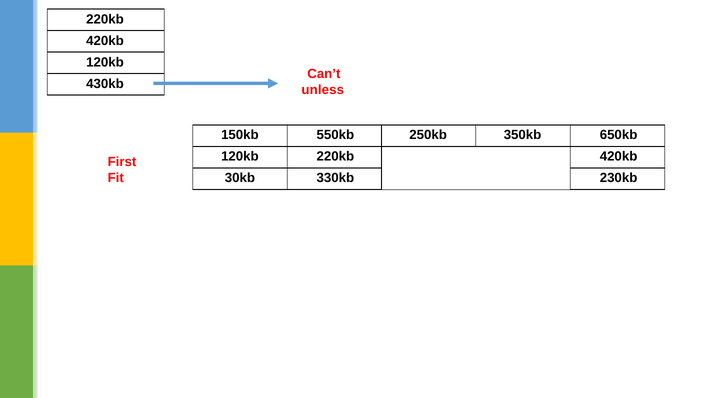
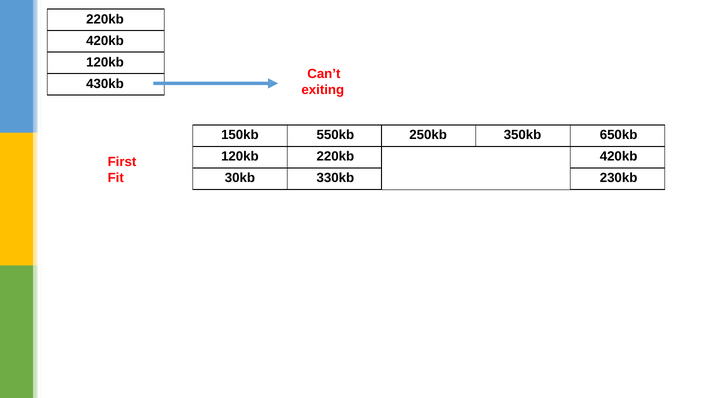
unless: unless -> exiting (323, 90)
